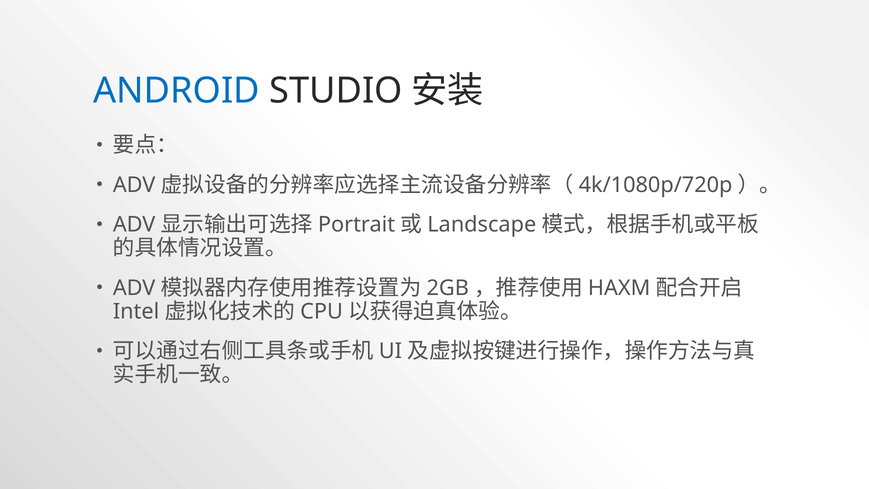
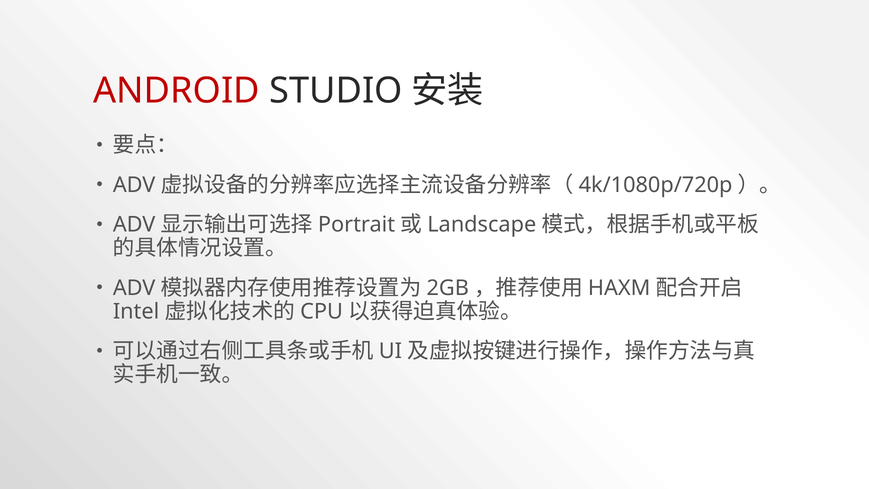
ANDROID colour: blue -> red (177, 91)
